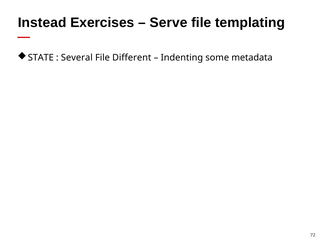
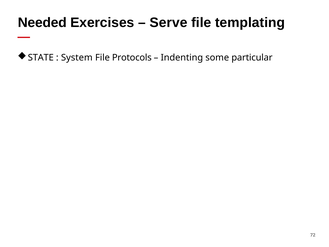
Instead: Instead -> Needed (42, 23)
Several: Several -> System (77, 57)
Different: Different -> Protocols (132, 57)
metadata: metadata -> particular (252, 57)
